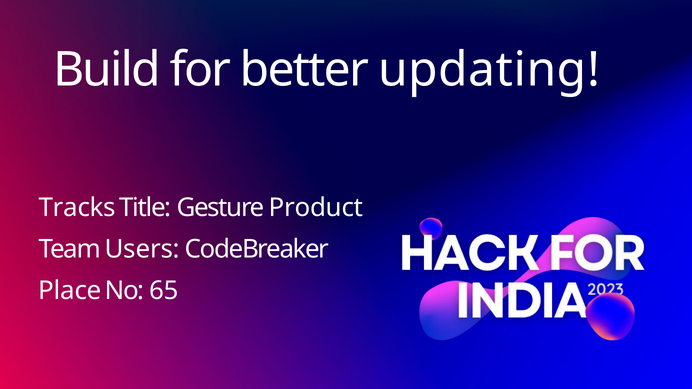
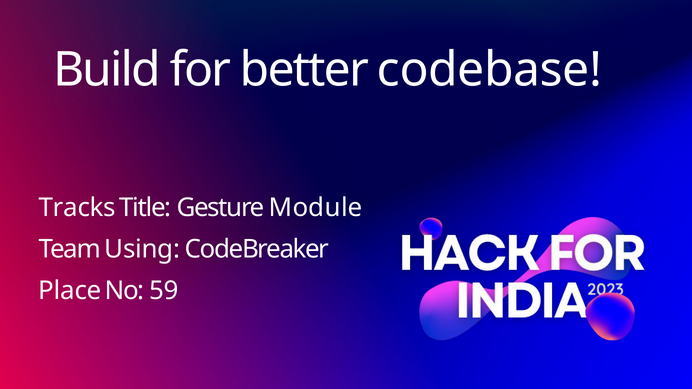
updating: updating -> codebase (489, 70)
Product: Product -> Module (316, 208)
Users: Users -> Using (142, 249)
65: 65 -> 59 (164, 291)
